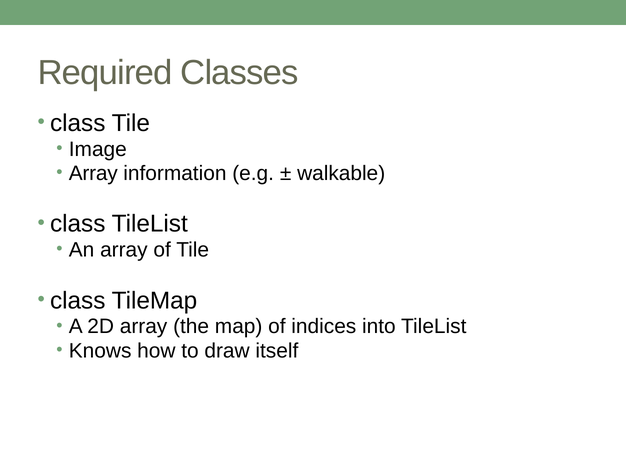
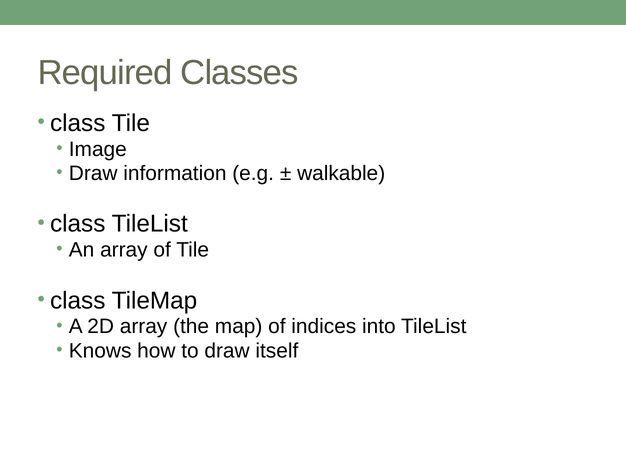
Array: Array -> Draw (93, 174)
